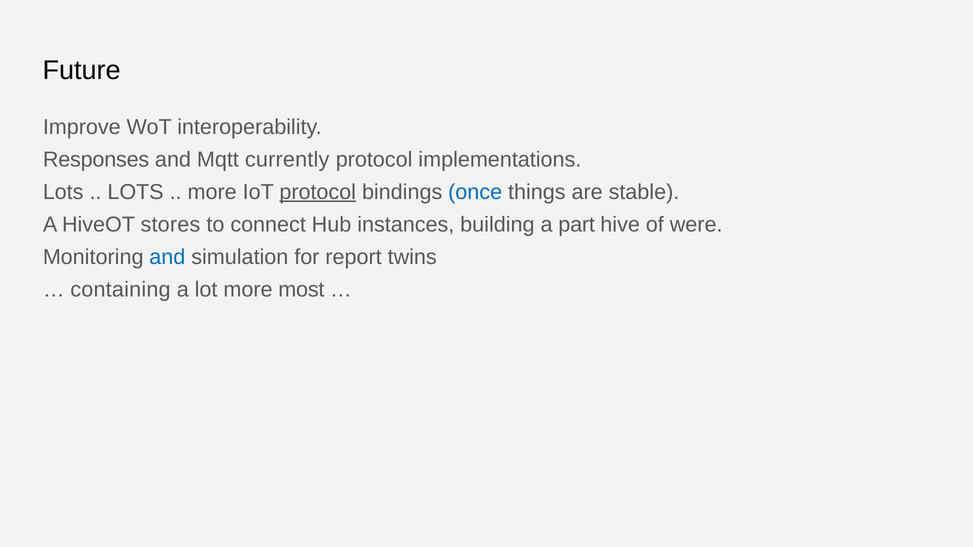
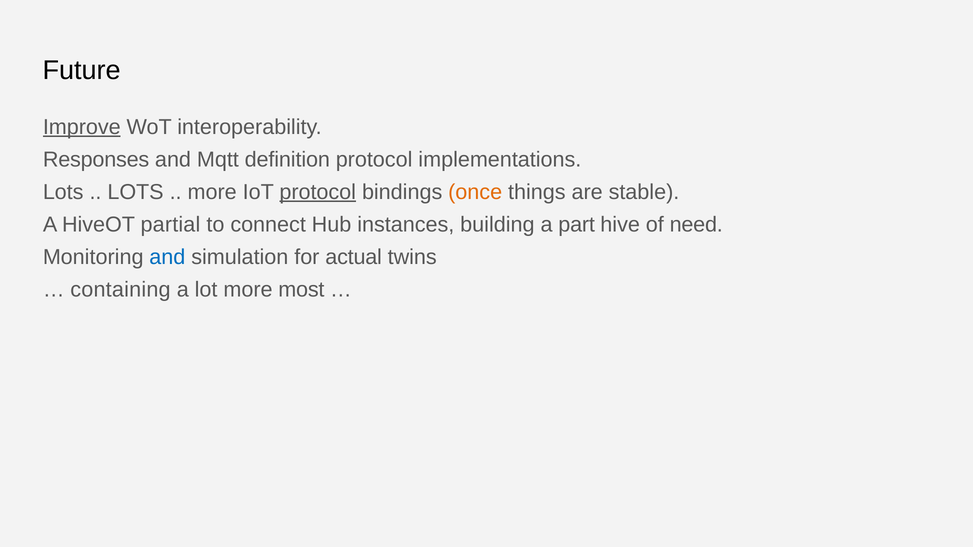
Improve underline: none -> present (82, 127)
currently: currently -> definition (287, 160)
once colour: blue -> orange (475, 192)
stores: stores -> partial (170, 225)
were: were -> need (696, 225)
report: report -> actual (354, 257)
